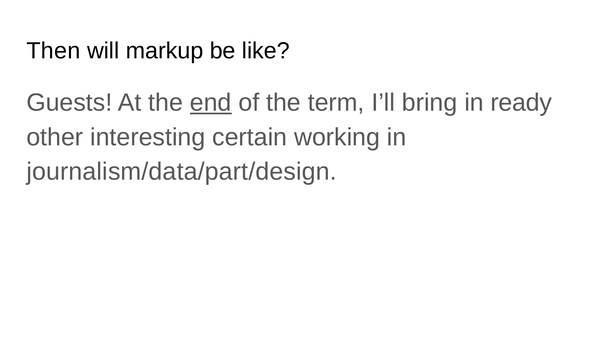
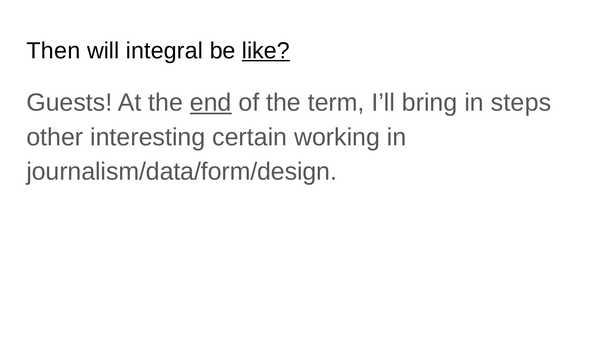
markup: markup -> integral (164, 51)
like underline: none -> present (266, 51)
ready: ready -> steps (521, 103)
journalism/data/part/design: journalism/data/part/design -> journalism/data/form/design (182, 172)
